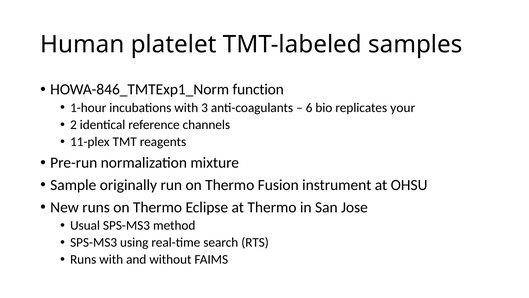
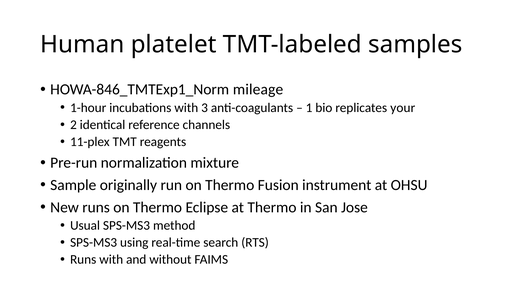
function: function -> mileage (258, 89)
6: 6 -> 1 (309, 108)
